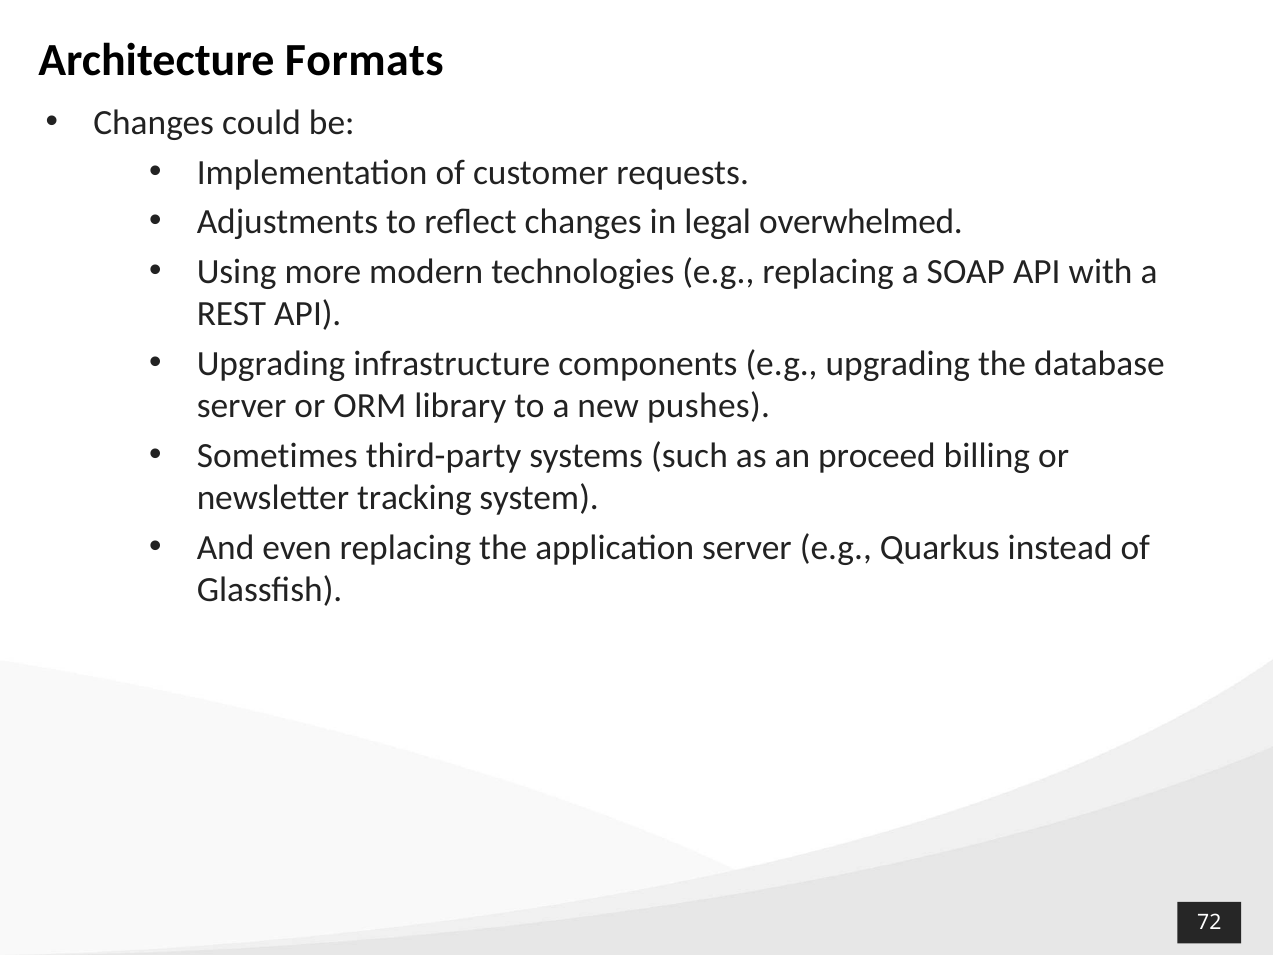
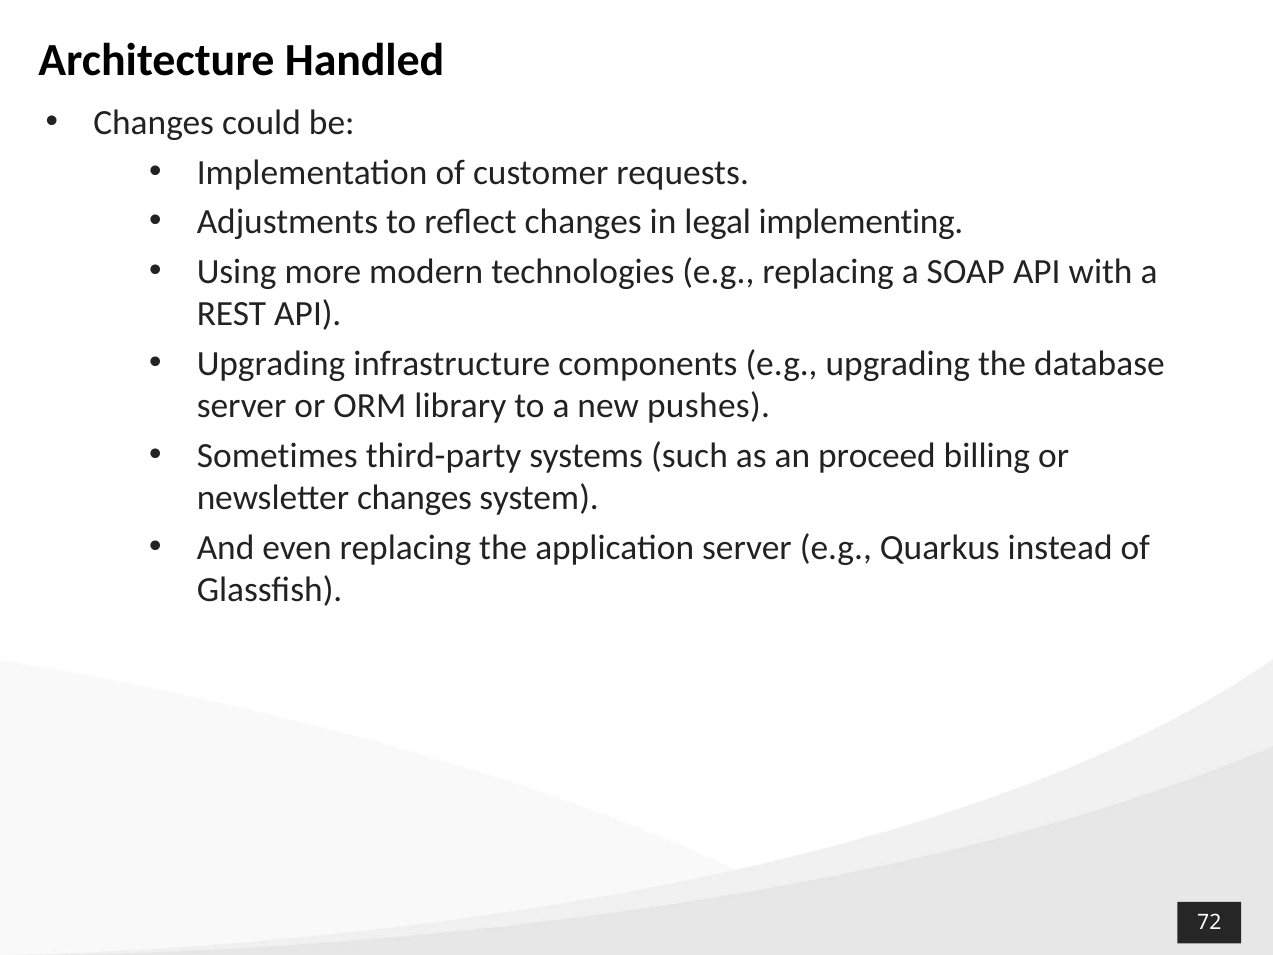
Formats: Formats -> Handled (365, 60)
overwhelmed: overwhelmed -> implementing (861, 222)
newsletter tracking: tracking -> changes (414, 498)
